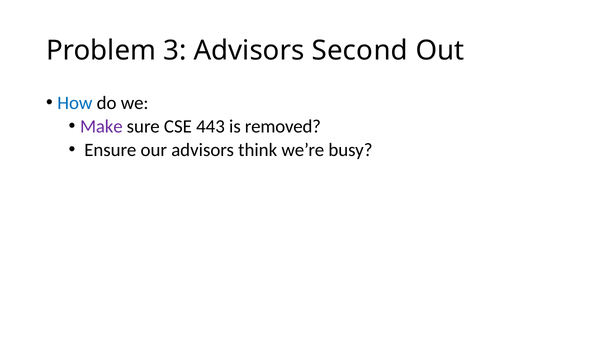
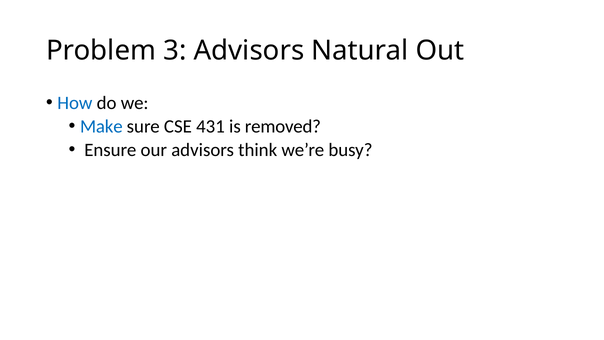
Second: Second -> Natural (360, 51)
Make colour: purple -> blue (101, 126)
443: 443 -> 431 (210, 126)
